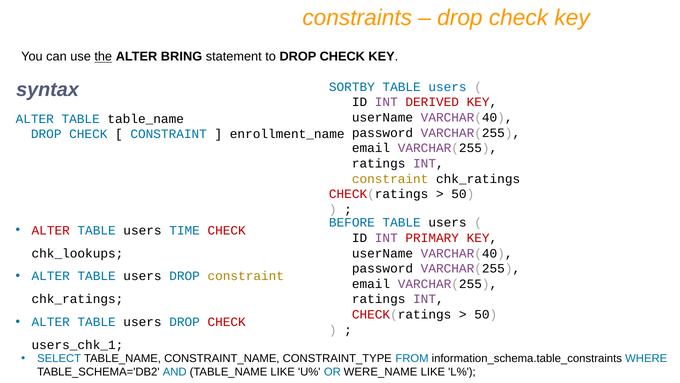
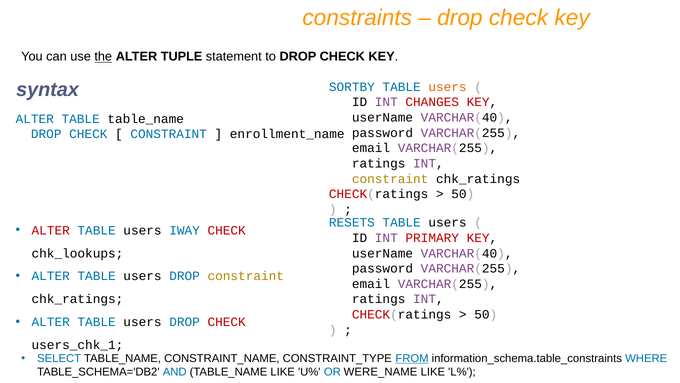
BRING: BRING -> TUPLE (182, 57)
users colour: blue -> orange (448, 87)
DERIVED: DERIVED -> CHANGES (432, 102)
BEFORE: BEFORE -> RESETS (352, 222)
TIME: TIME -> IWAY (185, 230)
FROM underline: none -> present (412, 358)
